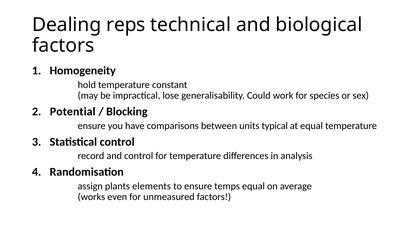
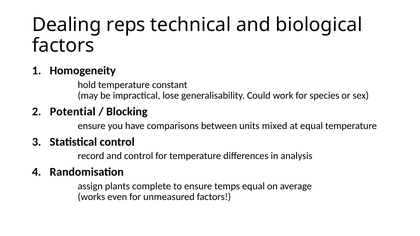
typical: typical -> mixed (275, 126)
elements: elements -> complete (152, 186)
